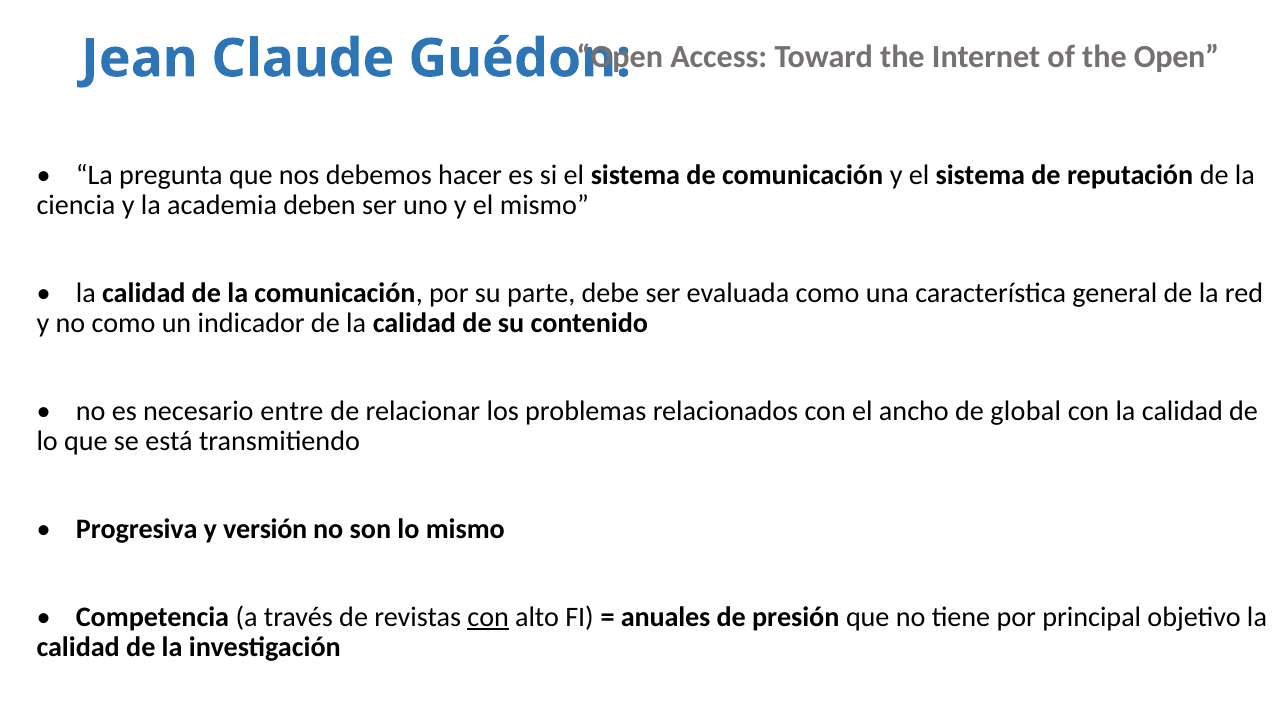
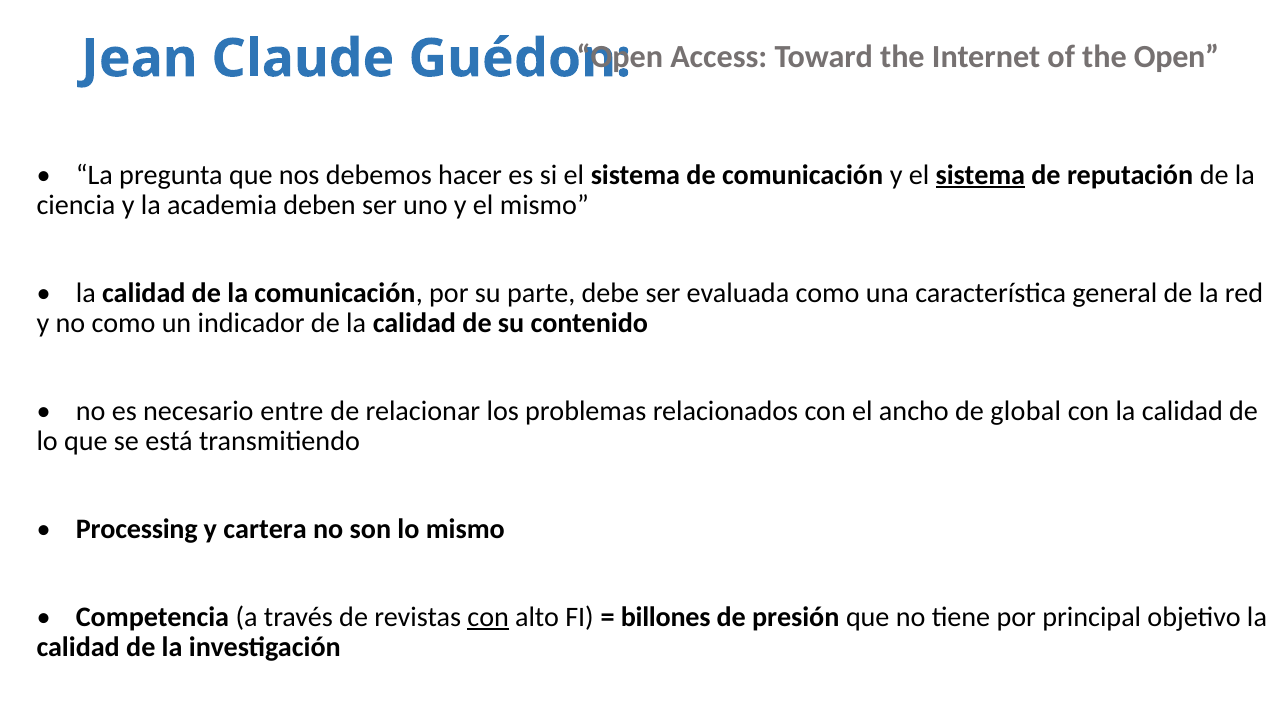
sistema underline: none -> present (980, 175)
Progresiva: Progresiva -> Processing (137, 529)
versión: versión -> cartera (265, 529)
anuales: anuales -> billones (666, 617)
